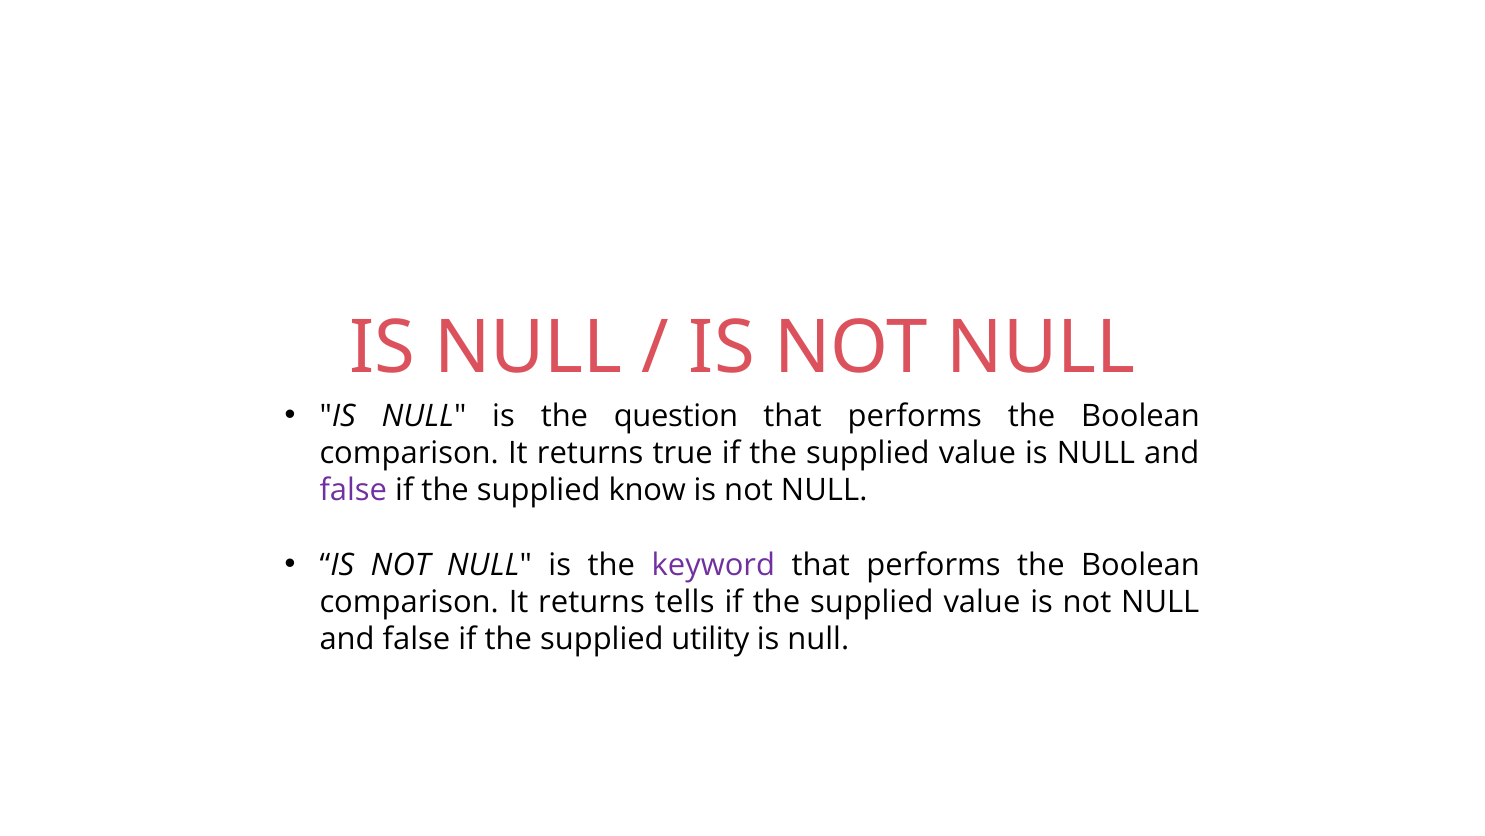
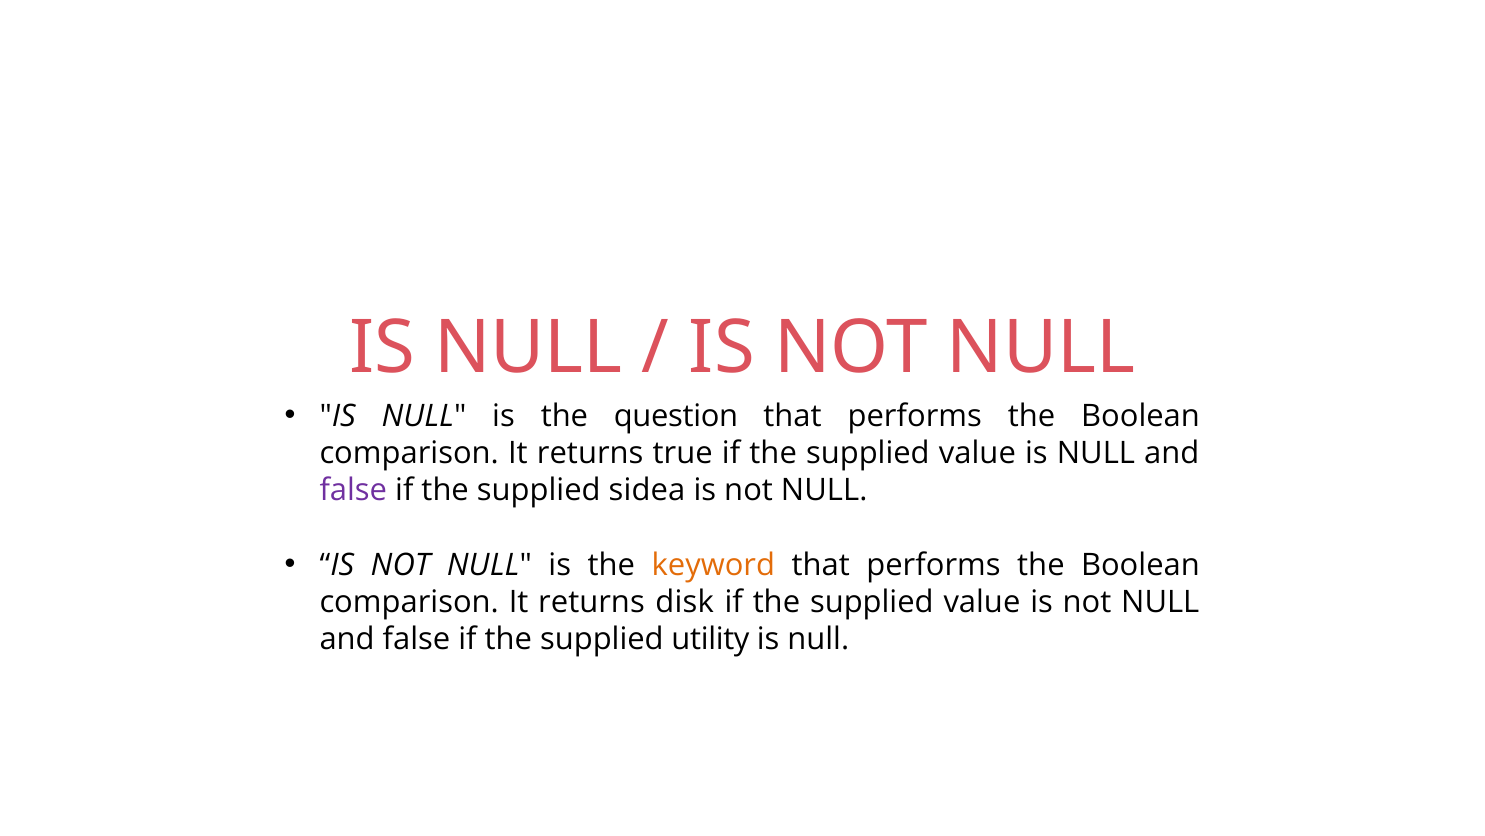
know: know -> sidea (647, 490)
keyword colour: purple -> orange (713, 564)
tells: tells -> disk (685, 602)
